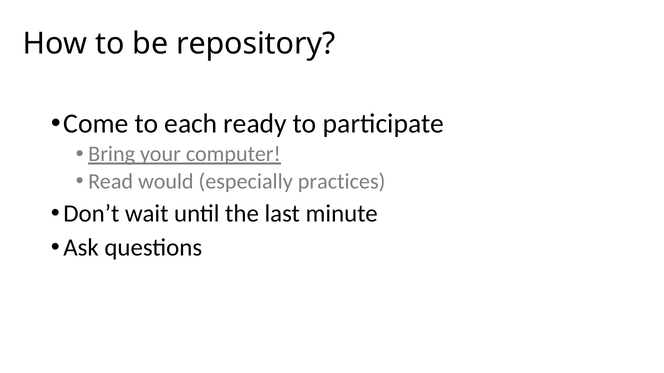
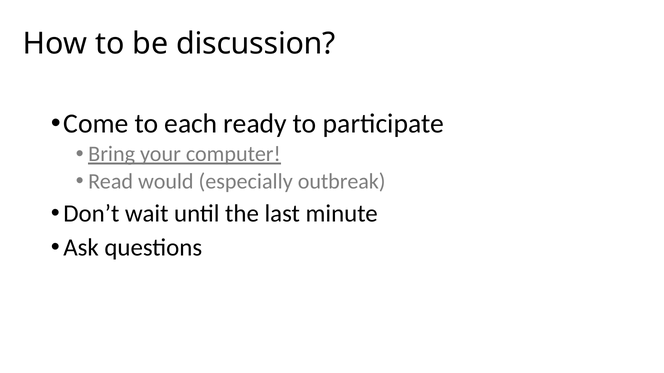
repository: repository -> discussion (256, 44)
practices: practices -> outbreak (342, 182)
